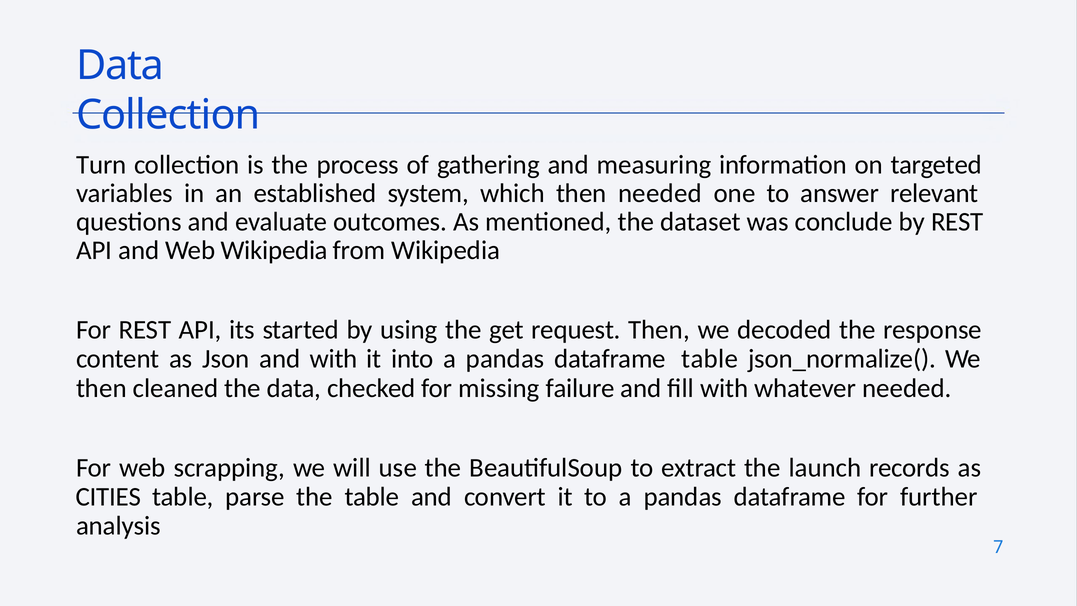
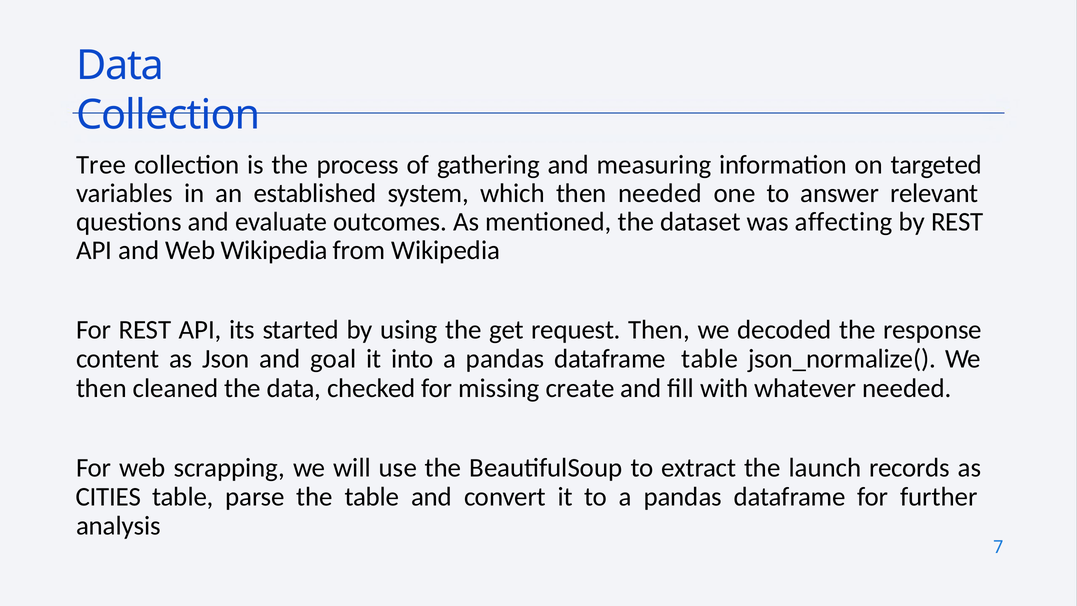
Turn: Turn -> Tree (101, 165)
conclude: conclude -> affecting (844, 222)
and with: with -> goal (333, 359)
failure: failure -> create (580, 388)
